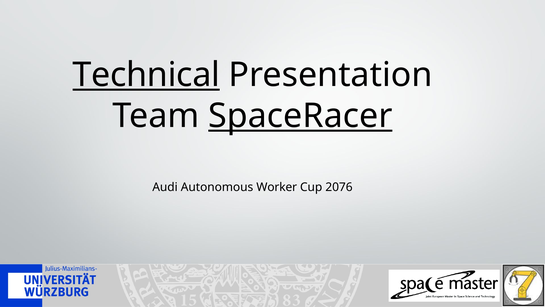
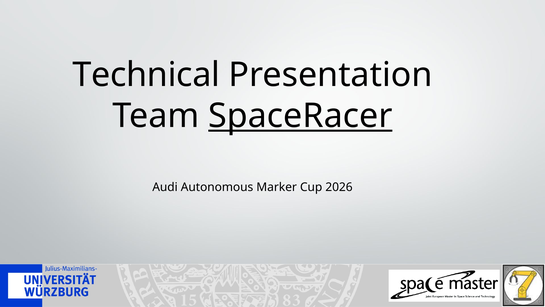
Technical underline: present -> none (146, 75)
Worker: Worker -> Marker (277, 187)
2076: 2076 -> 2026 (339, 187)
